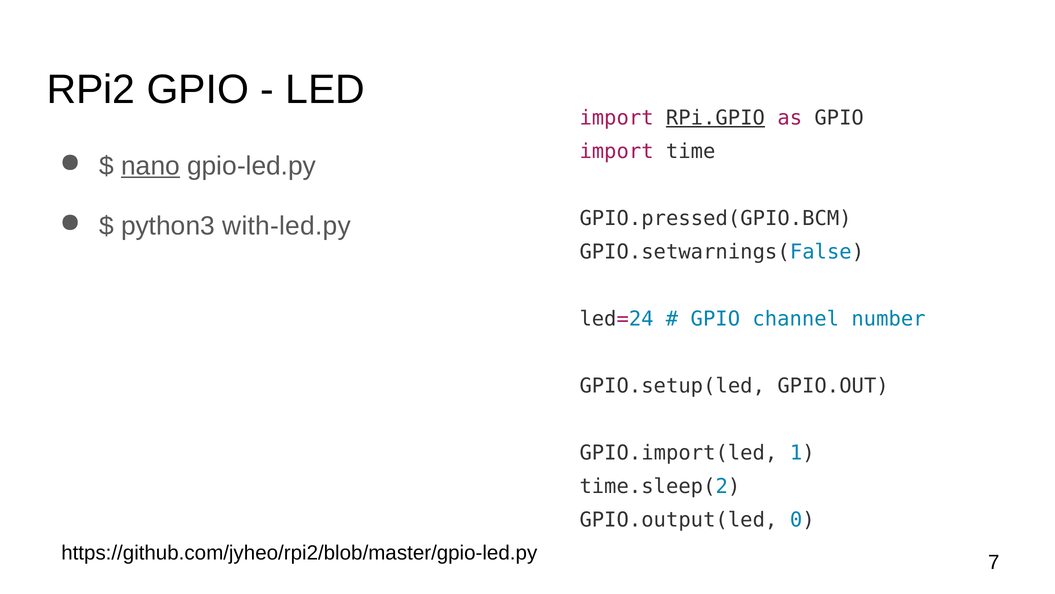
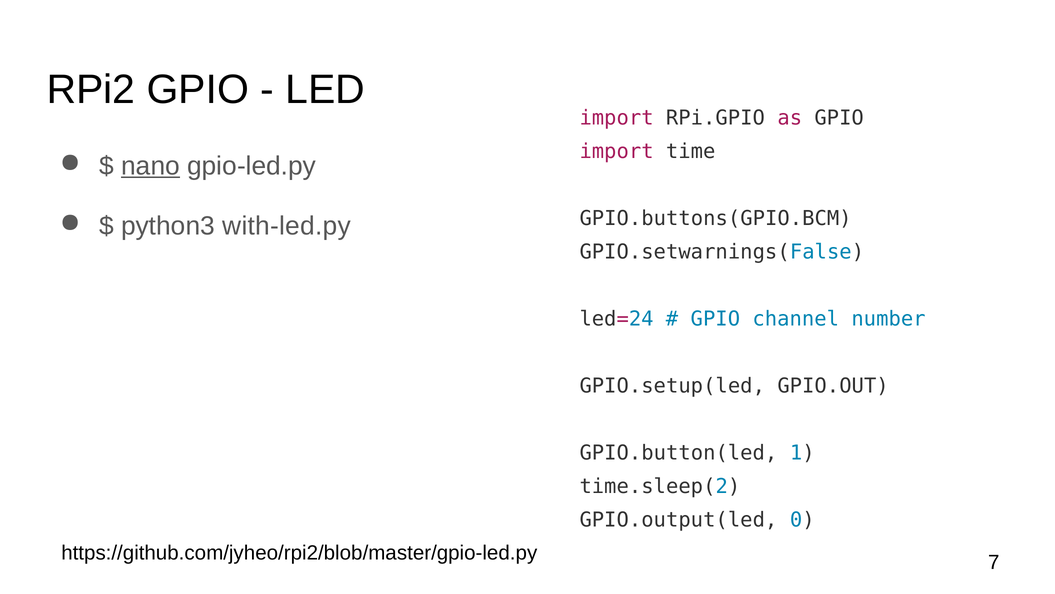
RPi.GPIO underline: present -> none (715, 118)
GPIO.pressed(GPIO.BCM: GPIO.pressed(GPIO.BCM -> GPIO.buttons(GPIO.BCM (716, 218)
GPIO.import(led: GPIO.import(led -> GPIO.button(led (678, 453)
